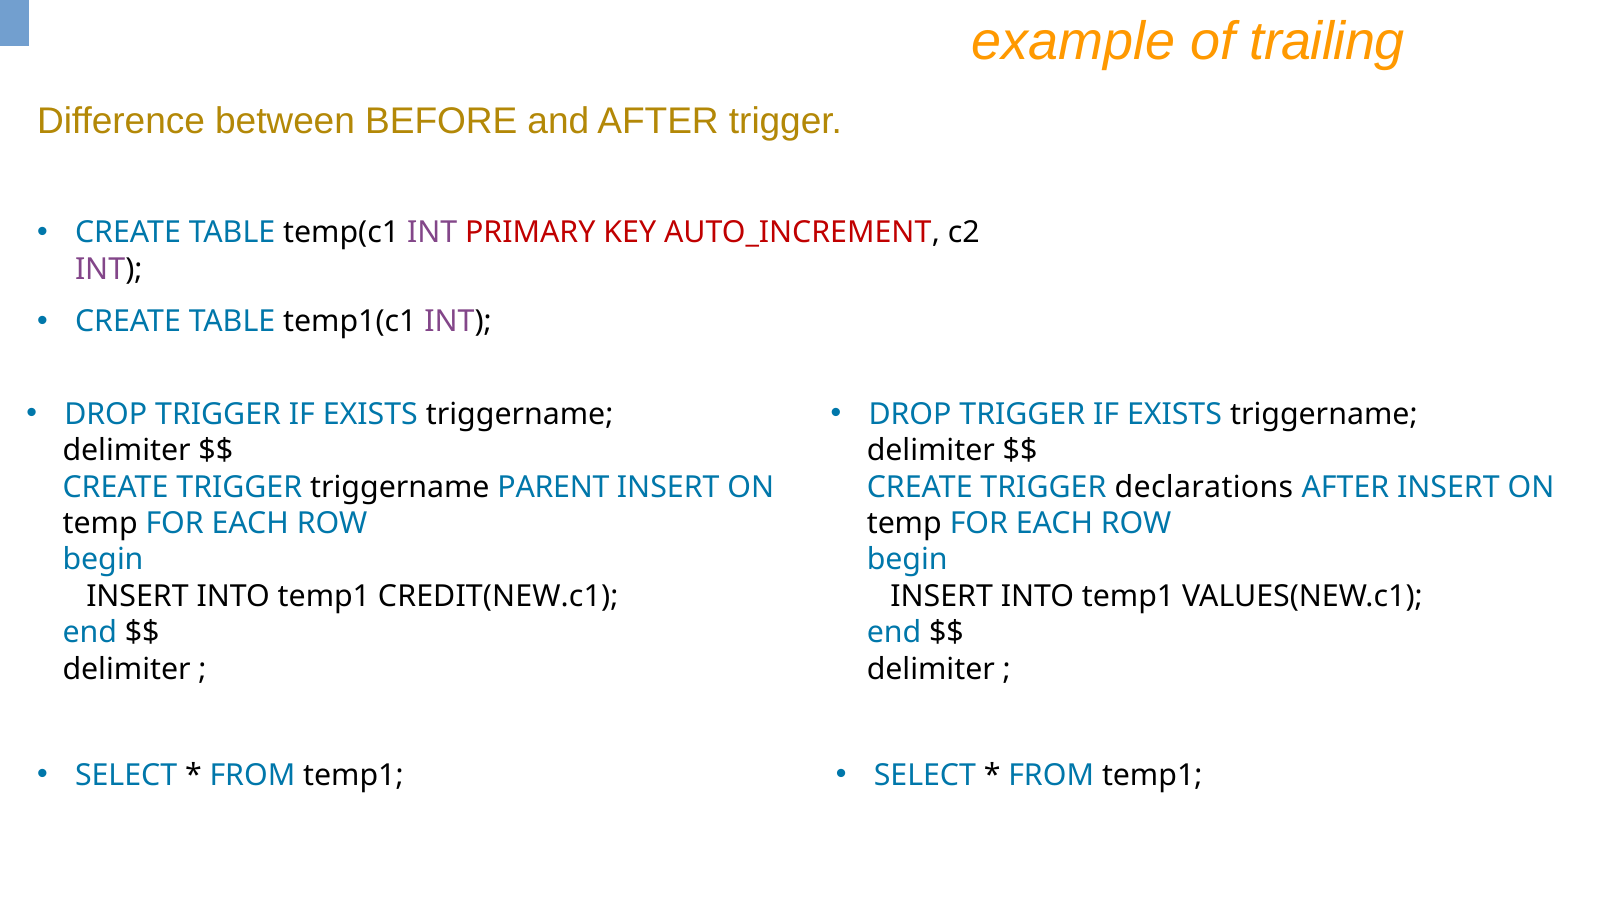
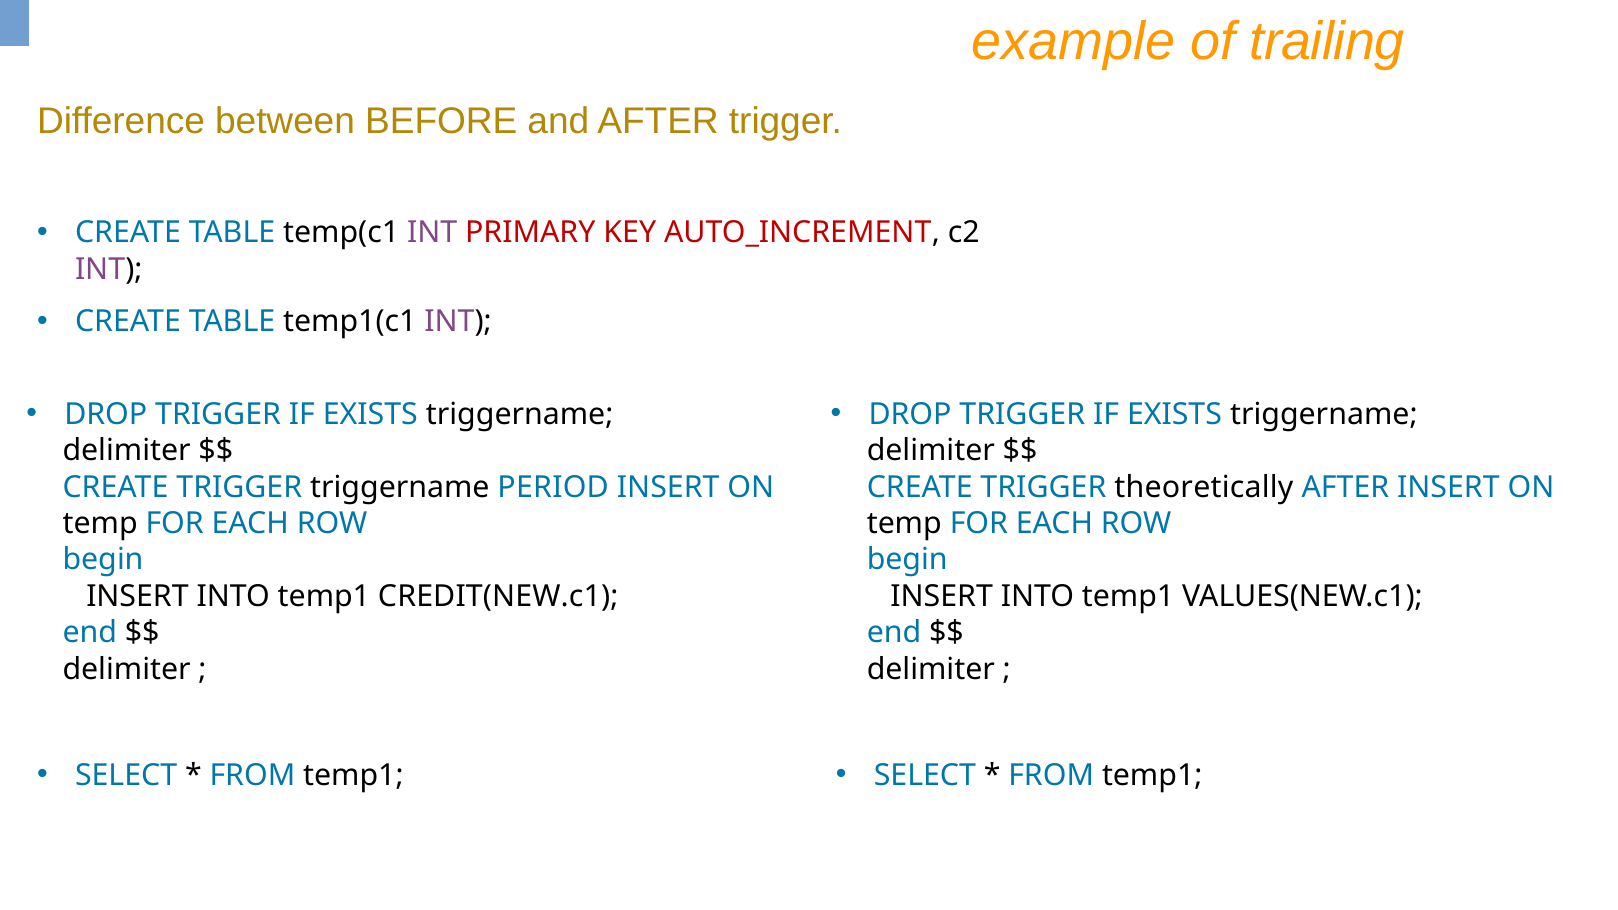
PARENT: PARENT -> PERIOD (553, 487)
declarations: declarations -> theoretically (1204, 487)
